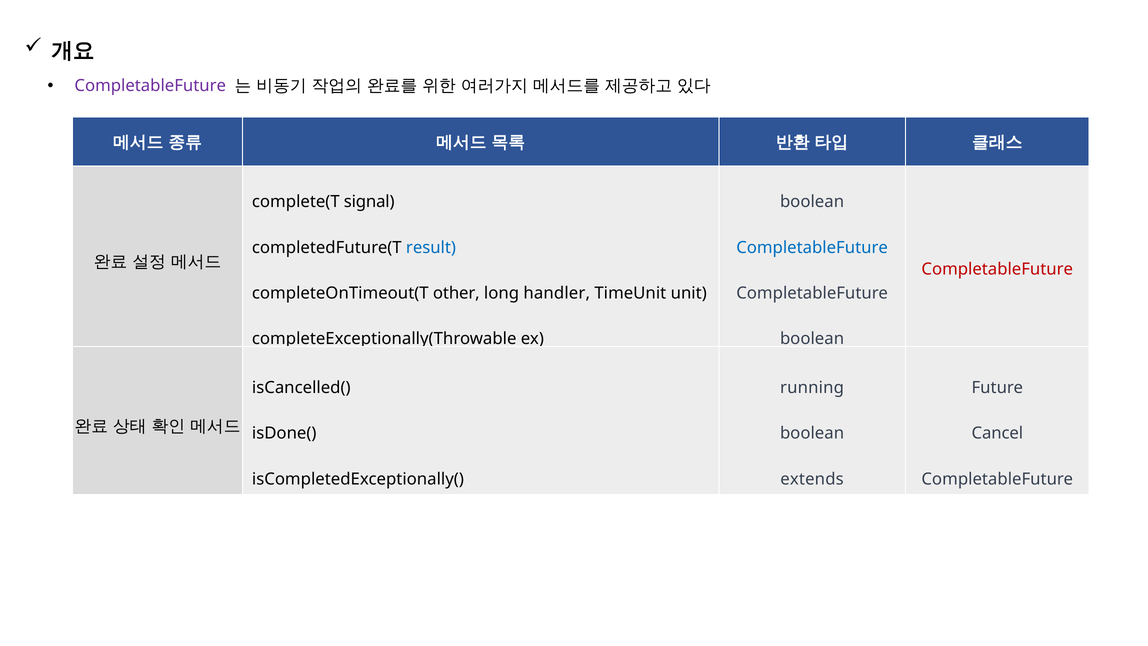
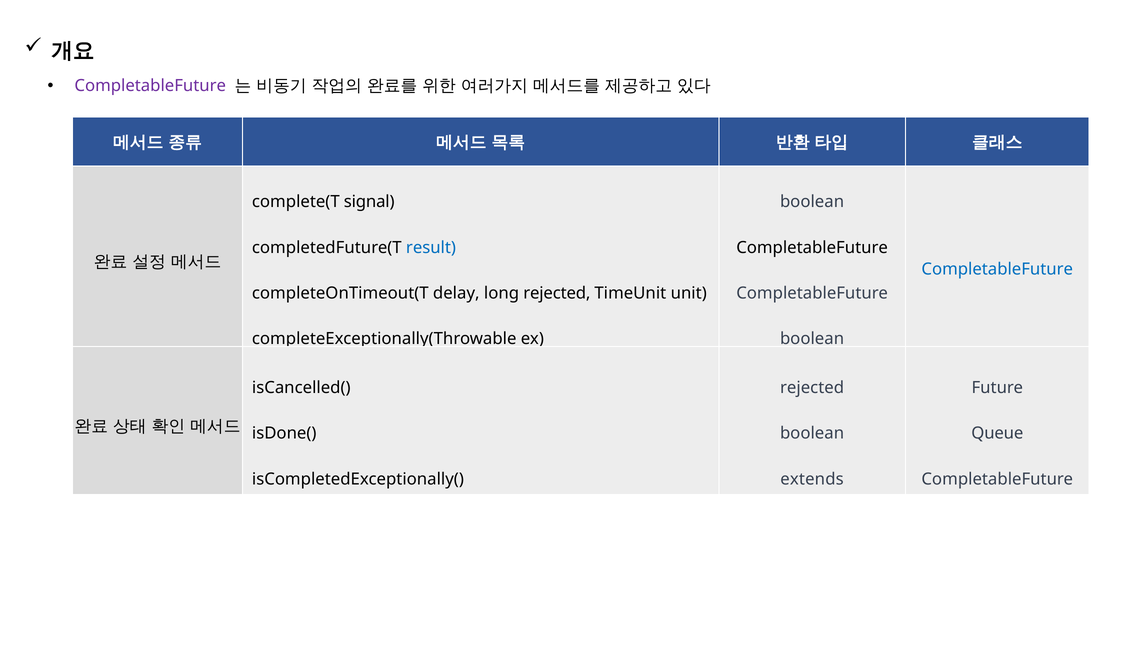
CompletableFuture colour: blue -> black (812, 247)
CompletableFuture colour: red -> blue (997, 269)
other: other -> delay (456, 293)
long handler: handler -> rejected (557, 293)
running: running -> rejected (812, 388)
Cancel: Cancel -> Queue (997, 433)
